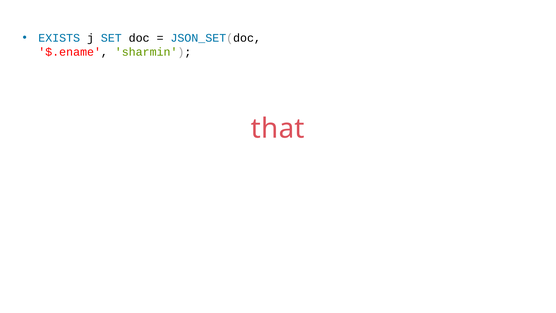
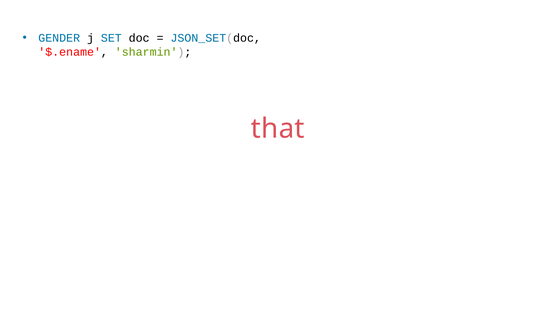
EXISTS: EXISTS -> GENDER (59, 38)
